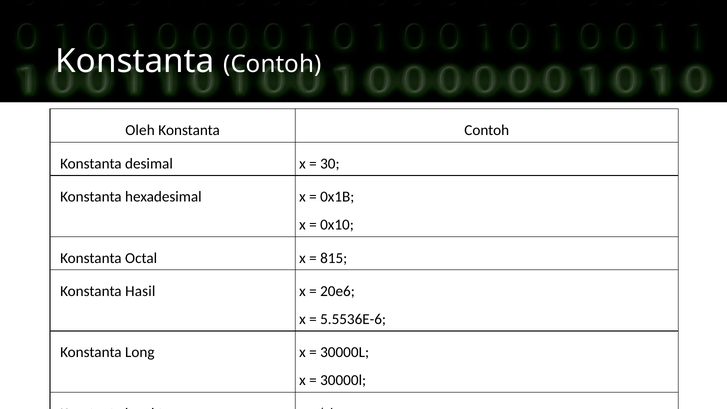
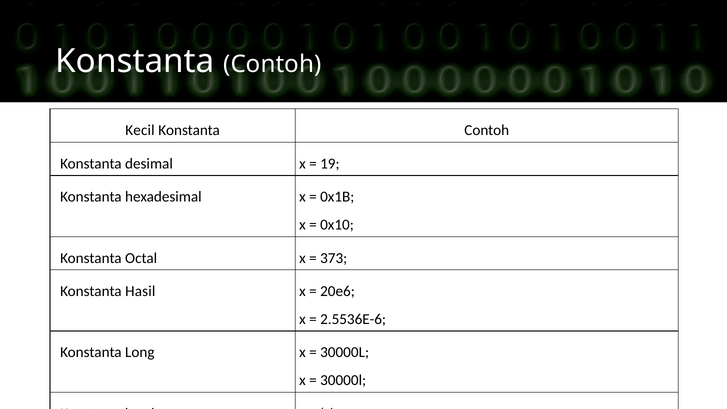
Oleh: Oleh -> Kecil (140, 130)
30: 30 -> 19 (330, 164)
815: 815 -> 373 (334, 258)
5.5536E-6: 5.5536E-6 -> 2.5536E-6 (353, 319)
